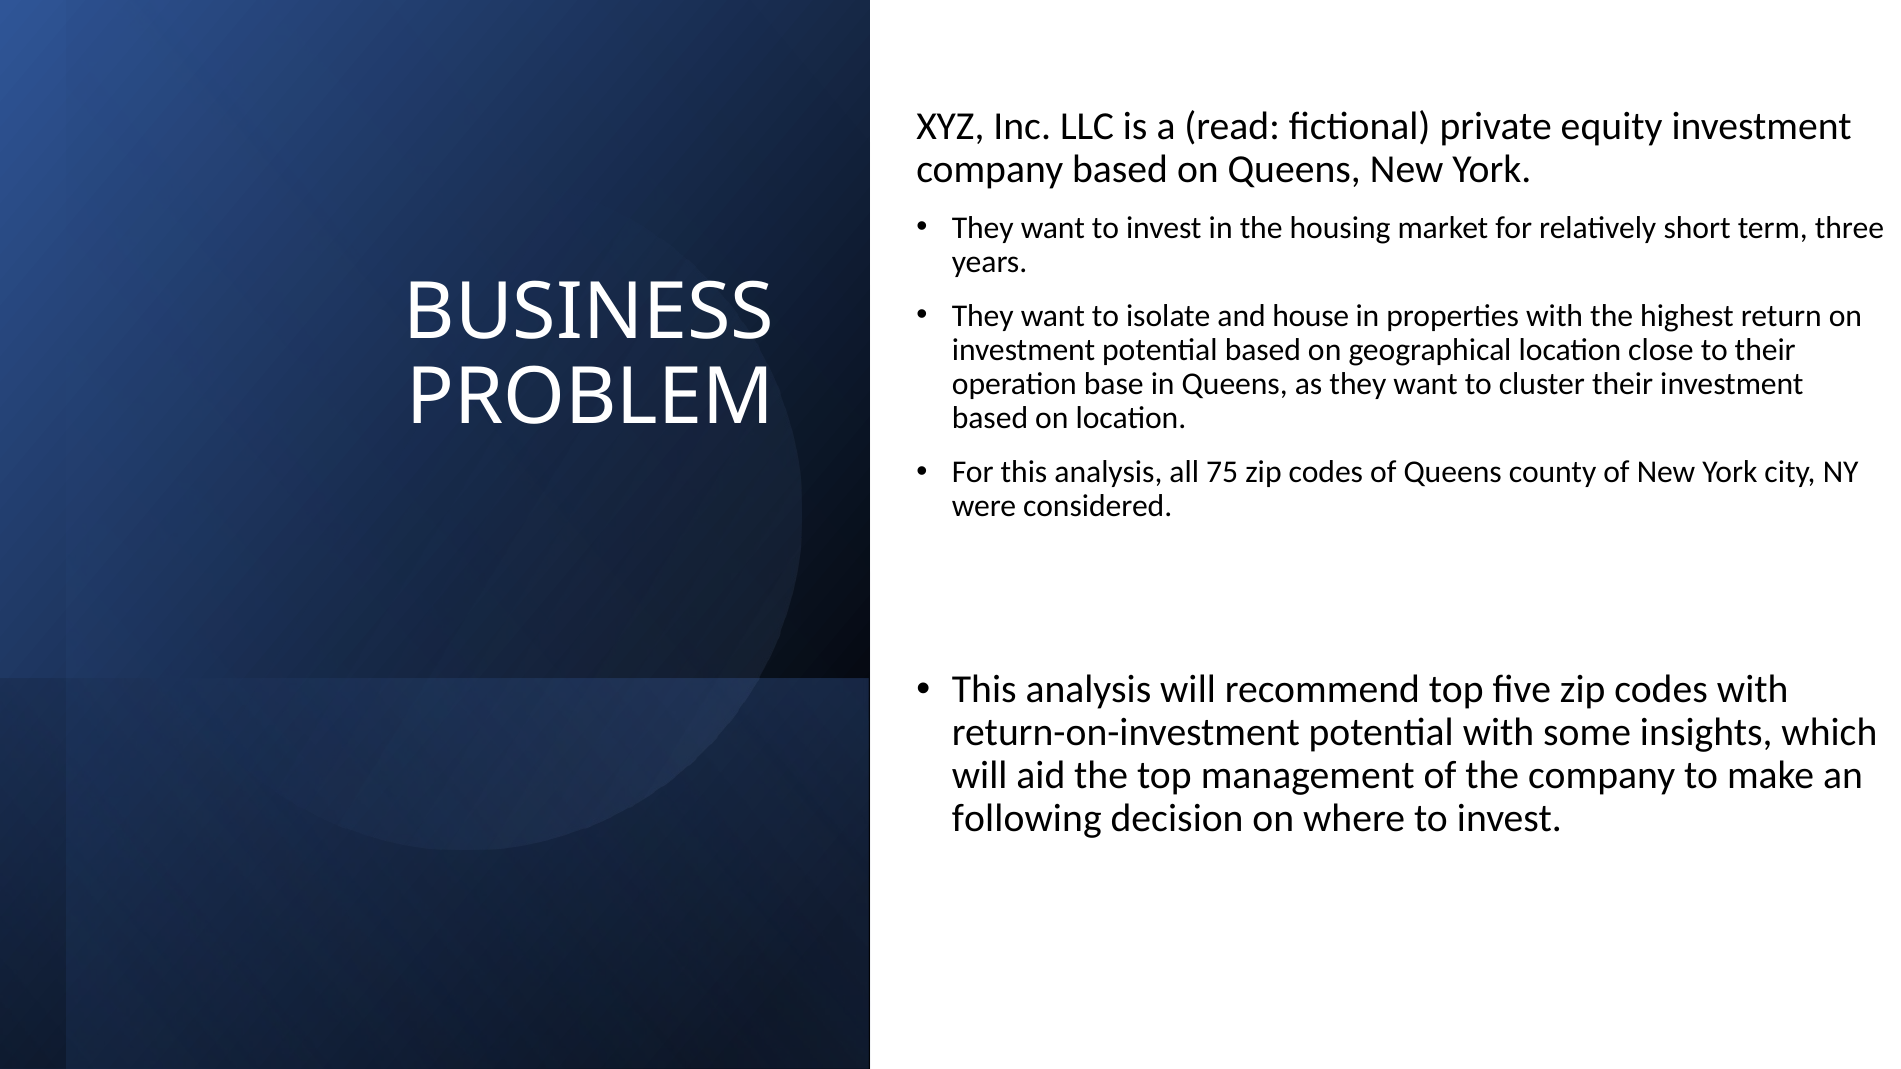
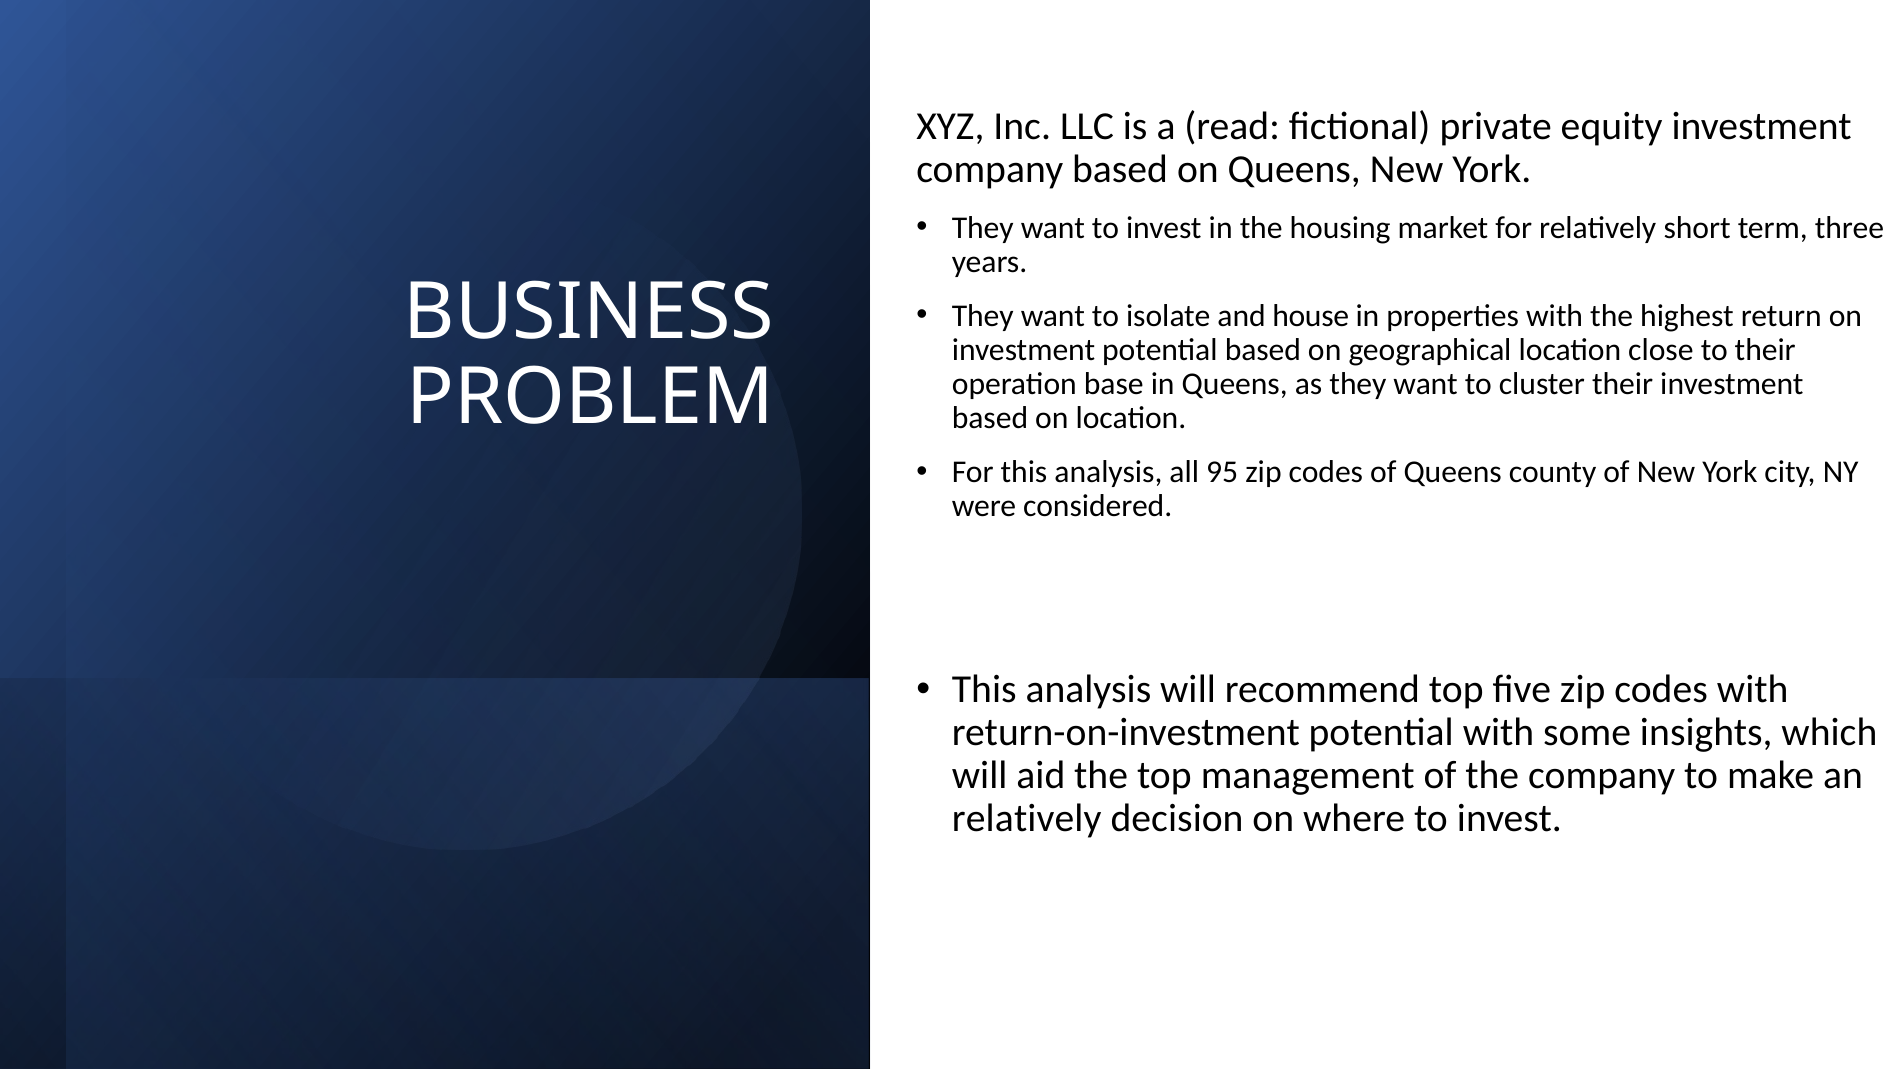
75: 75 -> 95 (1222, 472)
following: following -> relatively (1027, 818)
